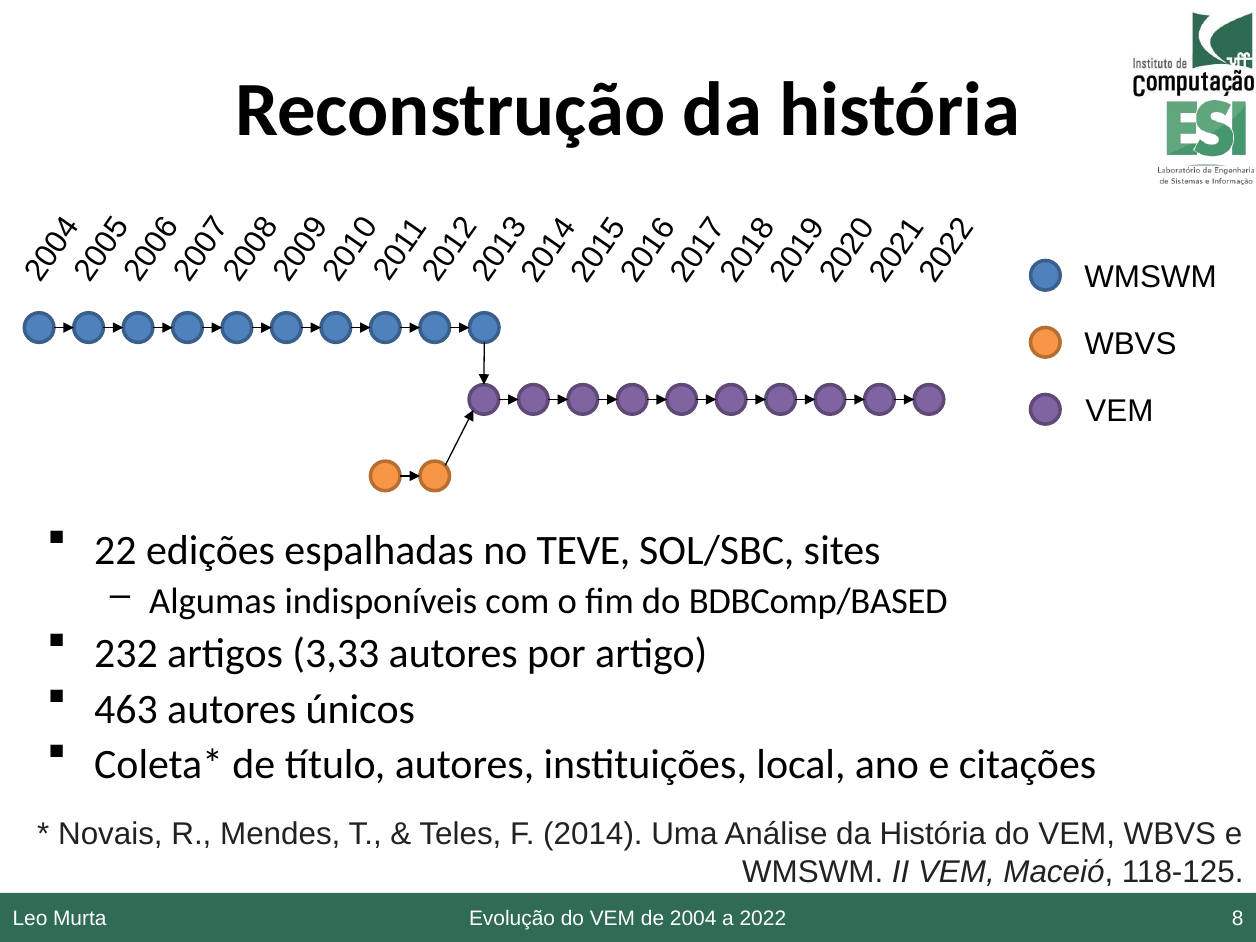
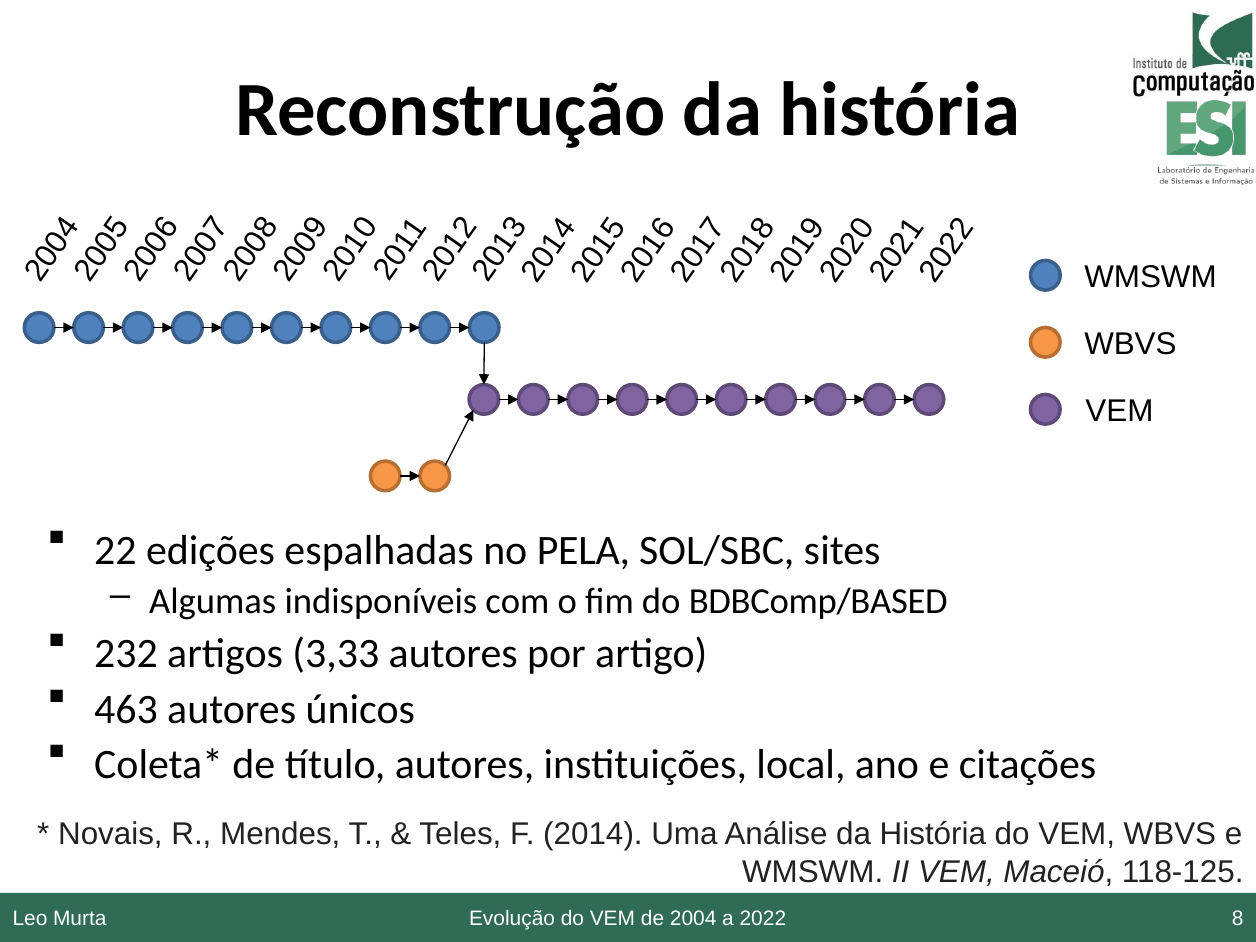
TEVE: TEVE -> PELA (583, 550)
